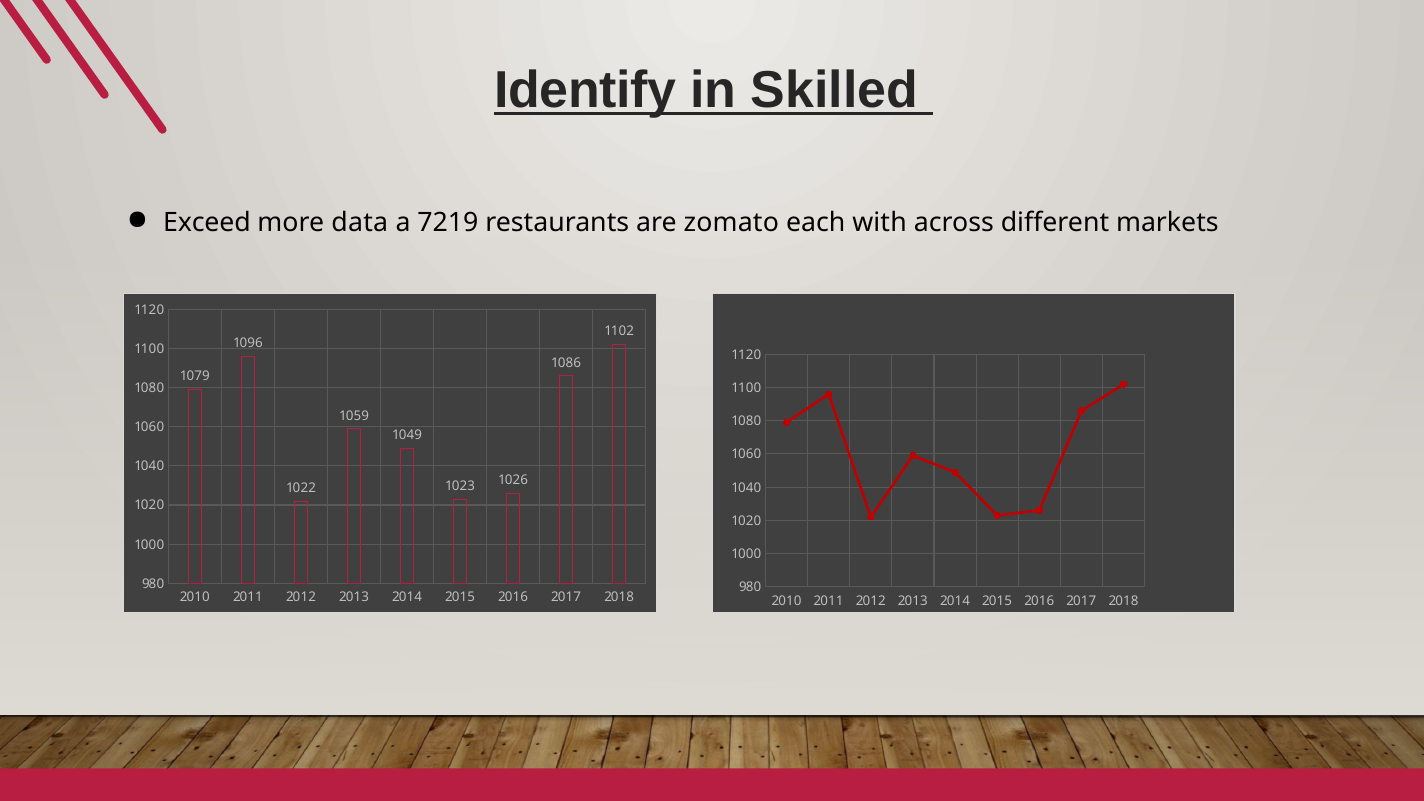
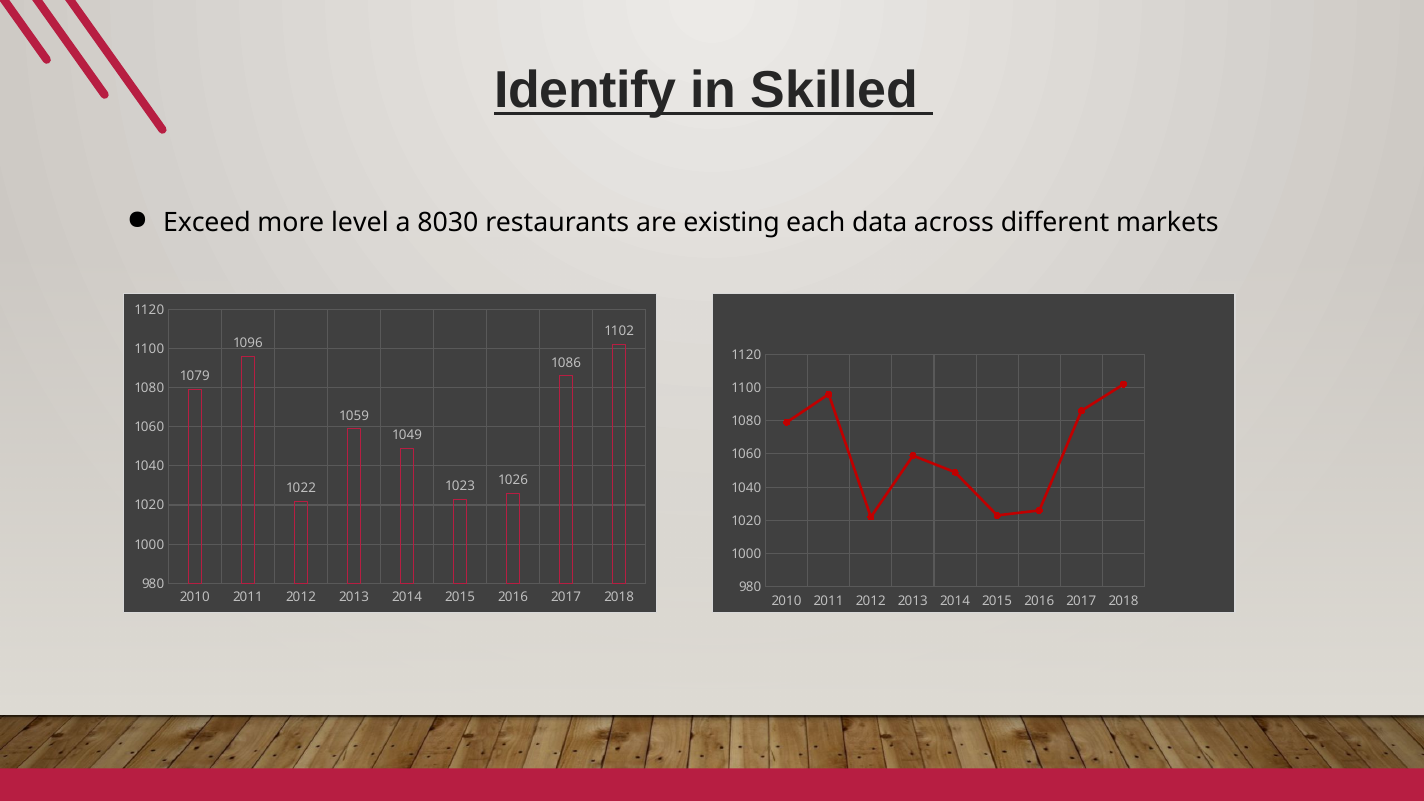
data: data -> level (360, 223)
7219: 7219 -> 8030 (448, 223)
zomato: zomato -> existing (732, 223)
with: with -> data (880, 223)
